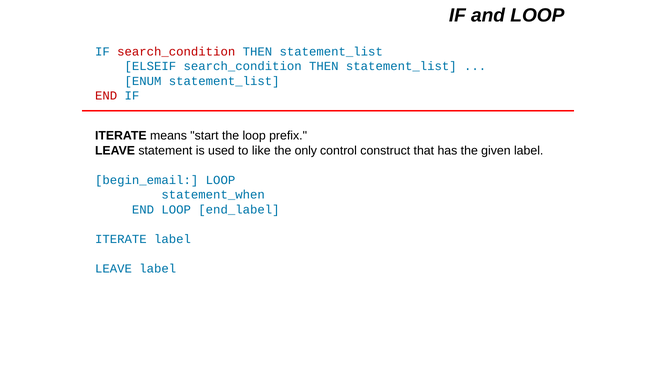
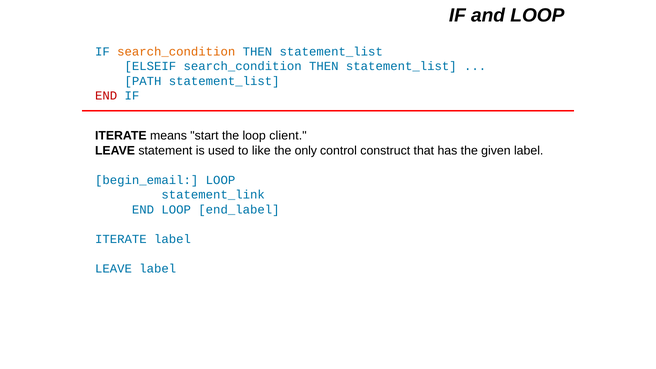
search_condition colour: red -> orange (176, 52)
ENUM: ENUM -> PATH (143, 81)
prefix: prefix -> client (288, 136)
statement_when: statement_when -> statement_link (213, 195)
